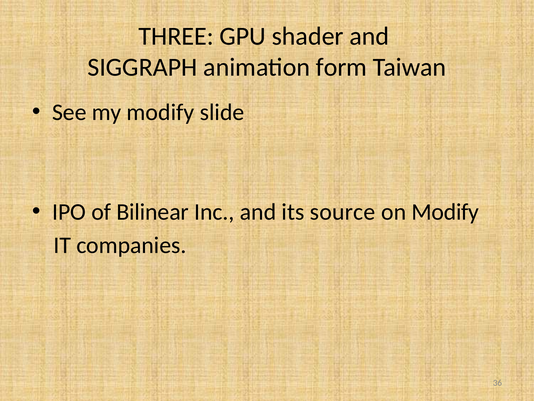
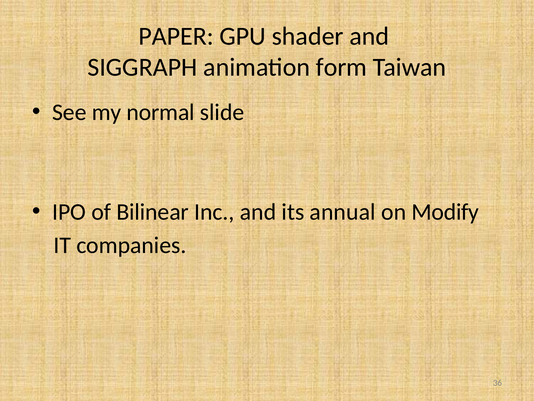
THREE: THREE -> PAPER (176, 36)
my modify: modify -> normal (161, 112)
source: source -> annual (343, 212)
